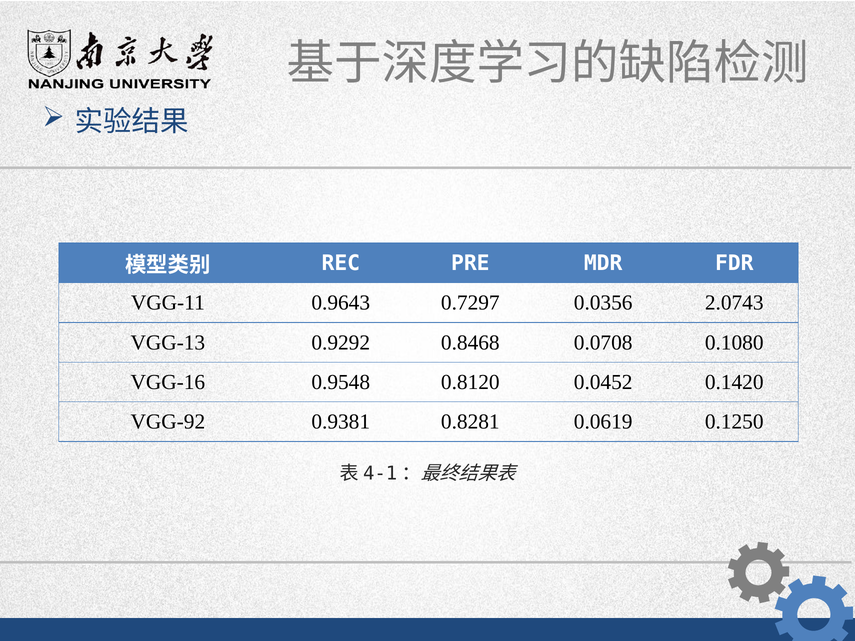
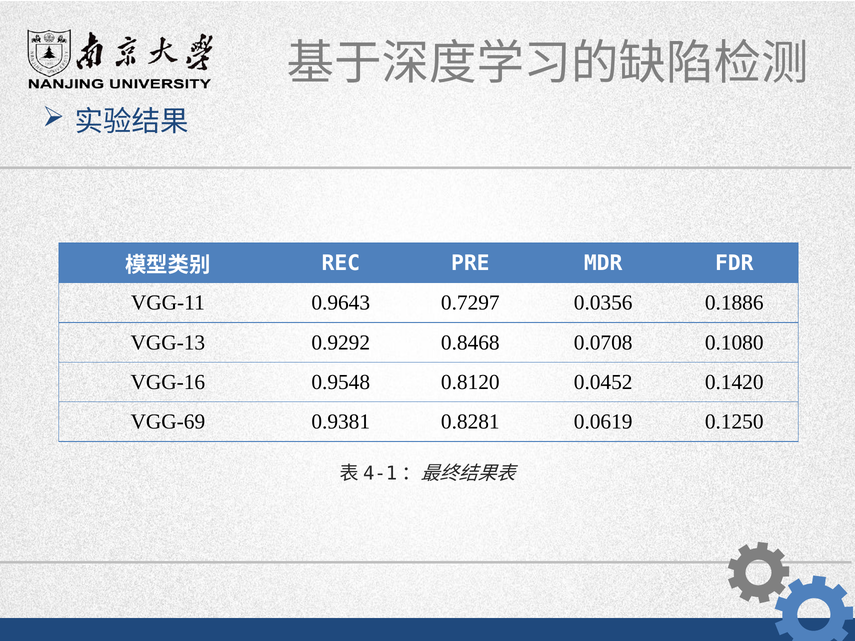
2.0743: 2.0743 -> 0.1886 (734, 303)
VGG-92: VGG-92 -> VGG-69 (168, 422)
